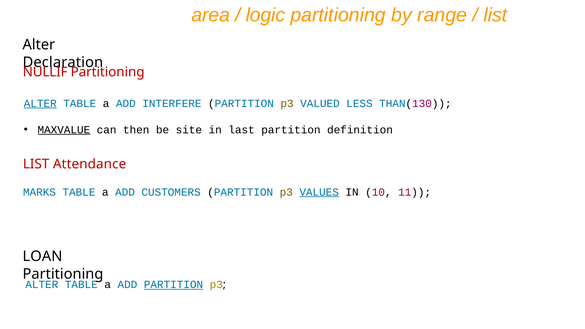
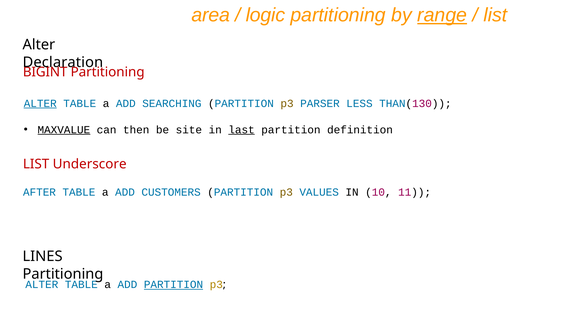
range underline: none -> present (442, 15)
NULLIF: NULLIF -> BIGINT (45, 72)
INTERFERE: INTERFERE -> SEARCHING (172, 103)
VALUED: VALUED -> PARSER (320, 103)
last underline: none -> present (242, 130)
Attendance: Attendance -> Underscore (90, 164)
MARKS: MARKS -> AFTER (39, 192)
VALUES underline: present -> none (319, 192)
LOAN: LOAN -> LINES (43, 256)
